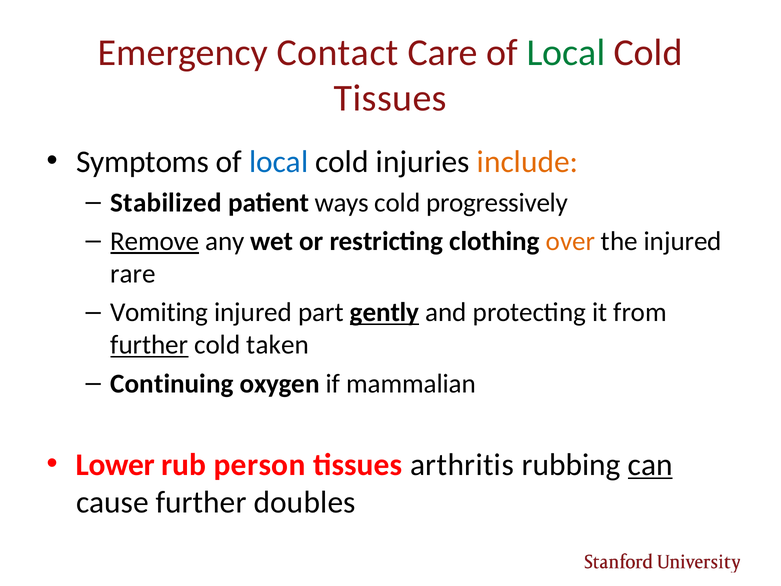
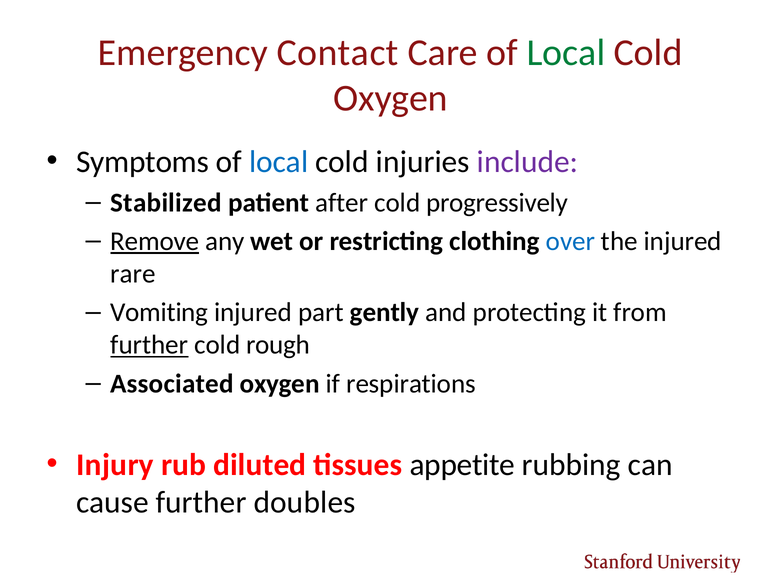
Tissues: Tissues -> Oxygen (391, 98)
include colour: orange -> purple (528, 162)
ways: ways -> after (342, 203)
over colour: orange -> blue (570, 241)
gently underline: present -> none (385, 312)
taken: taken -> rough (278, 345)
Continuing: Continuing -> Associated (172, 384)
mammalian: mammalian -> respirations (411, 384)
Lower: Lower -> Injury (115, 465)
person: person -> diluted (260, 465)
arthritis: arthritis -> appetite (462, 465)
can underline: present -> none (650, 465)
